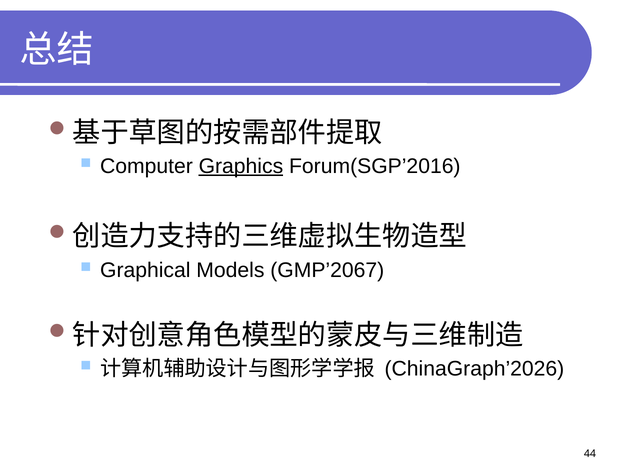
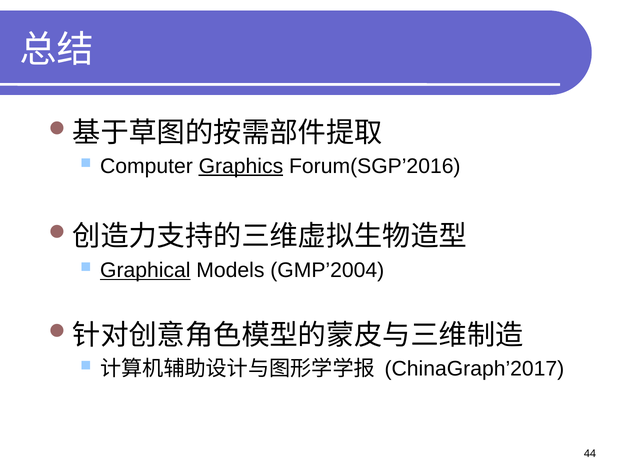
Graphical underline: none -> present (145, 271)
GMP’2067: GMP’2067 -> GMP’2004 (327, 271)
ChinaGraph’2026: ChinaGraph’2026 -> ChinaGraph’2017 (474, 369)
